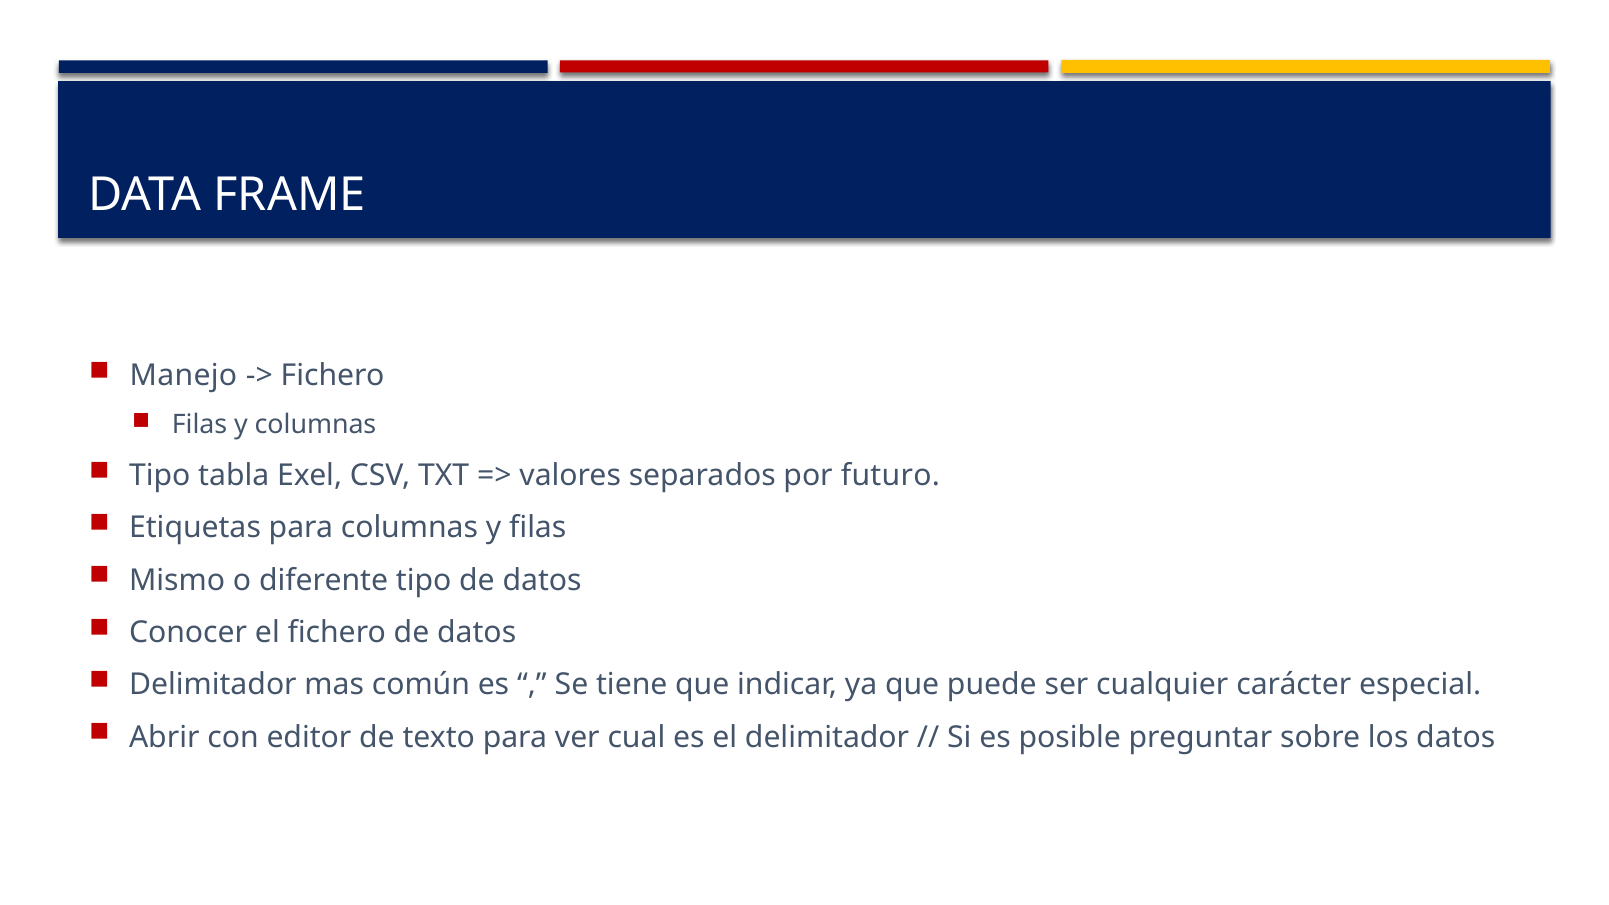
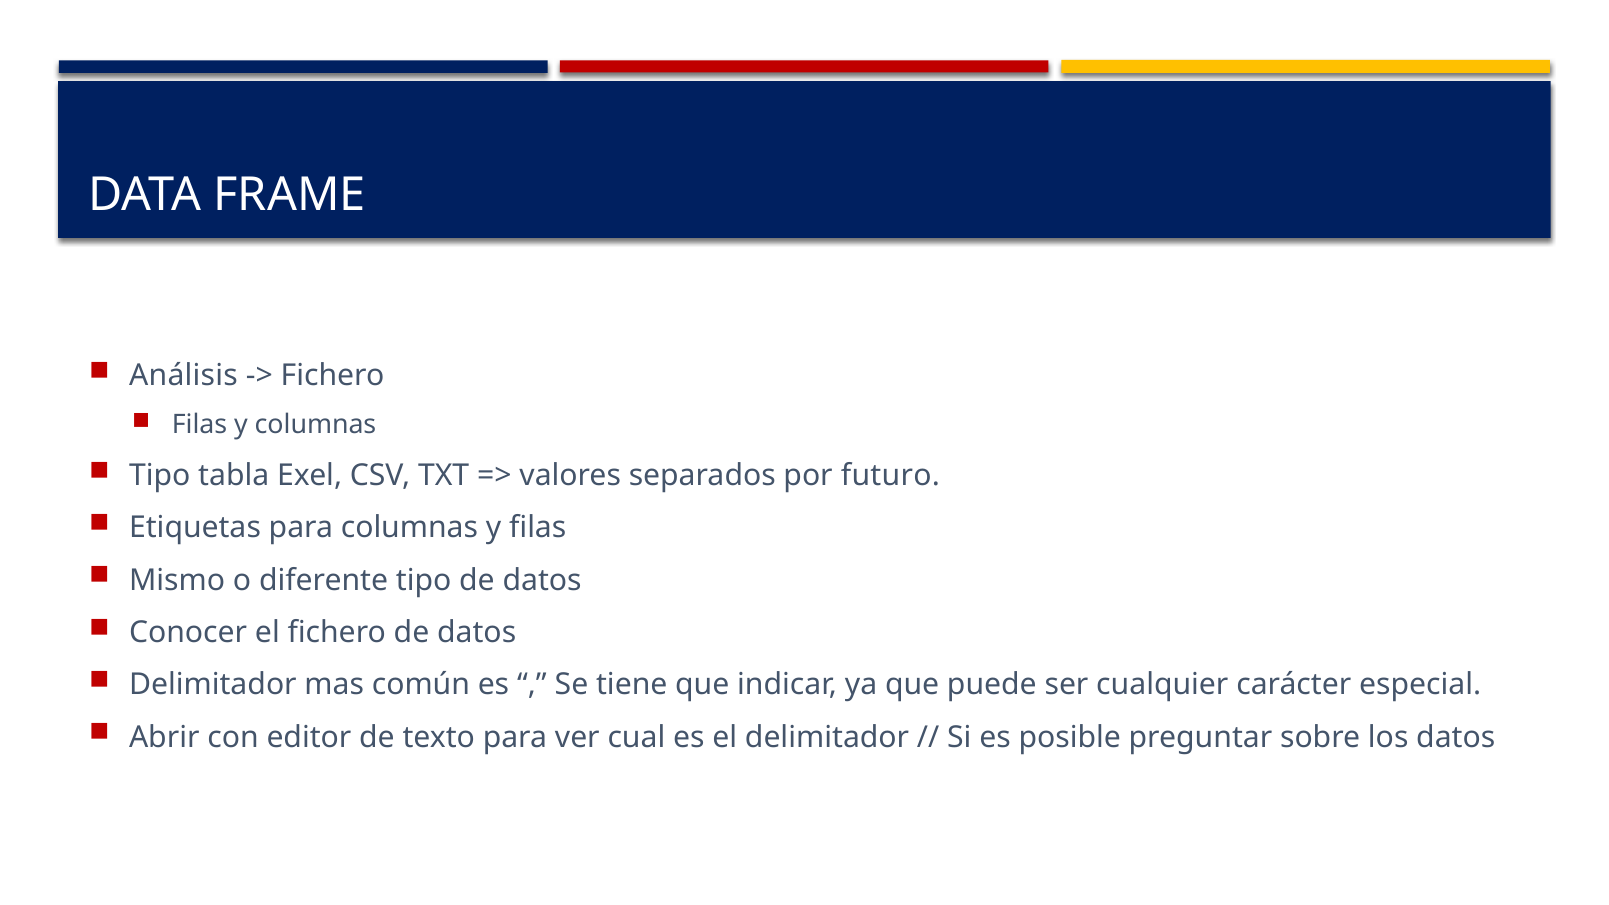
Manejo: Manejo -> Análisis (184, 376)
